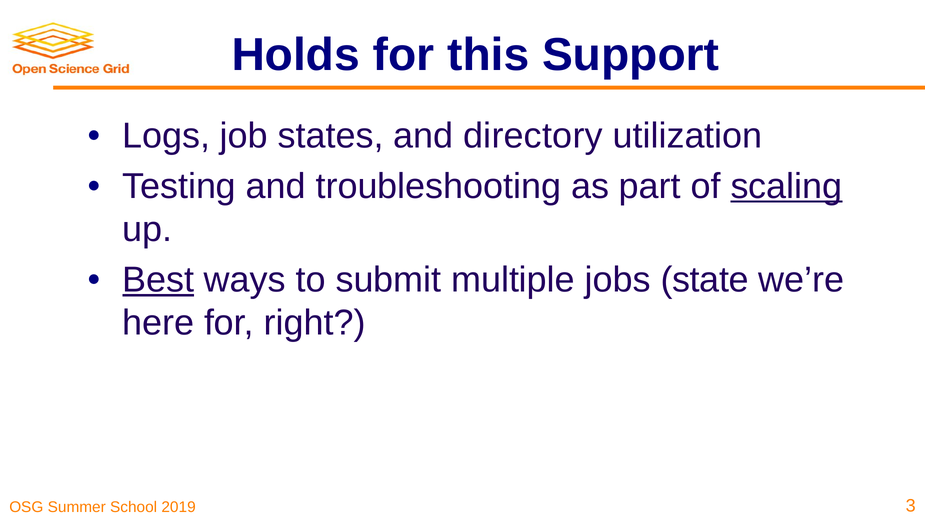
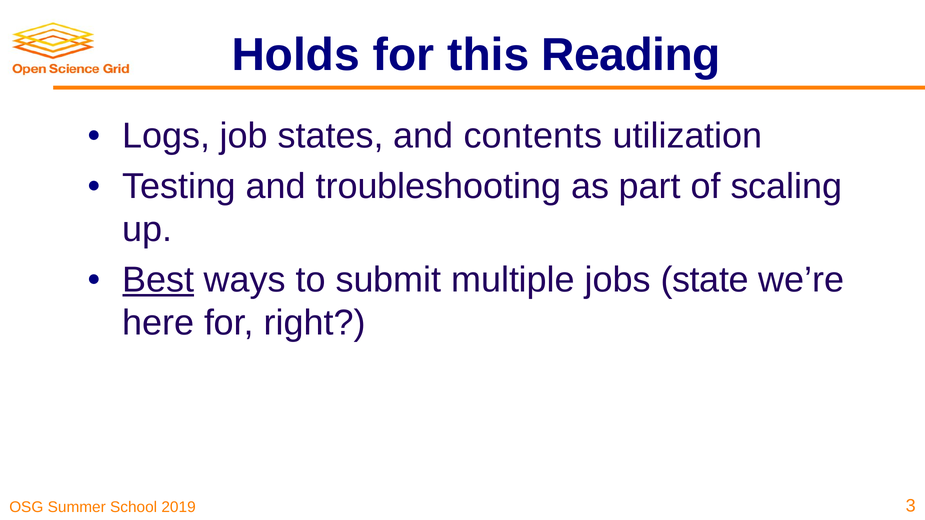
Support: Support -> Reading (631, 55)
directory: directory -> contents (533, 136)
scaling underline: present -> none (786, 186)
